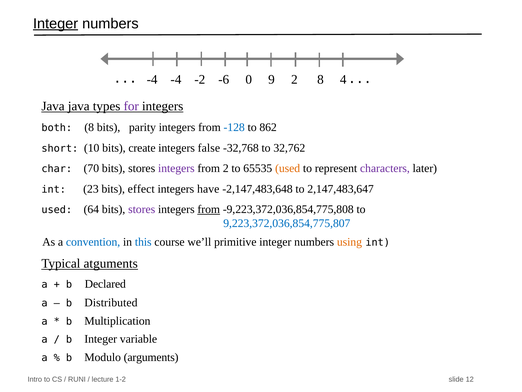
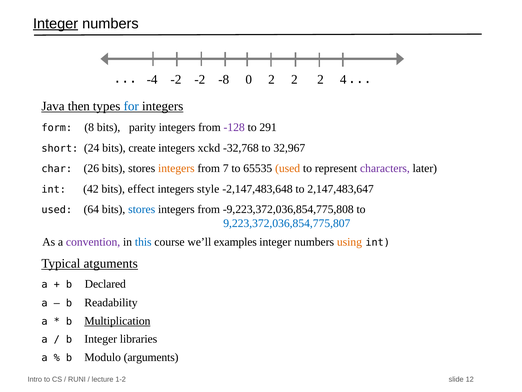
-4 -4: -4 -> -2 (176, 79)
-6: -6 -> -8 (224, 79)
0 9: 9 -> 2 (271, 79)
8: 8 -> 2 (320, 79)
Java java: java -> then (79, 106)
for colour: purple -> blue (131, 106)
both: both -> form (57, 128)
-128 colour: blue -> purple (234, 127)
862: 862 -> 291 (268, 127)
10: 10 -> 24 (92, 148)
false: false -> xckd (209, 148)
32,762: 32,762 -> 32,967 (289, 148)
70: 70 -> 26 (91, 168)
integers colour: purple -> orange (176, 168)
from 2: 2 -> 7 (226, 168)
23: 23 -> 42 (91, 189)
have: have -> style (208, 189)
stores colour: purple -> blue (142, 209)
from underline: present -> none (209, 209)
convention colour: blue -> purple (93, 242)
primitive: primitive -> examples (235, 242)
Distributed: Distributed -> Readability (111, 302)
Multiplication underline: none -> present (117, 320)
variable: variable -> libraries (139, 339)
